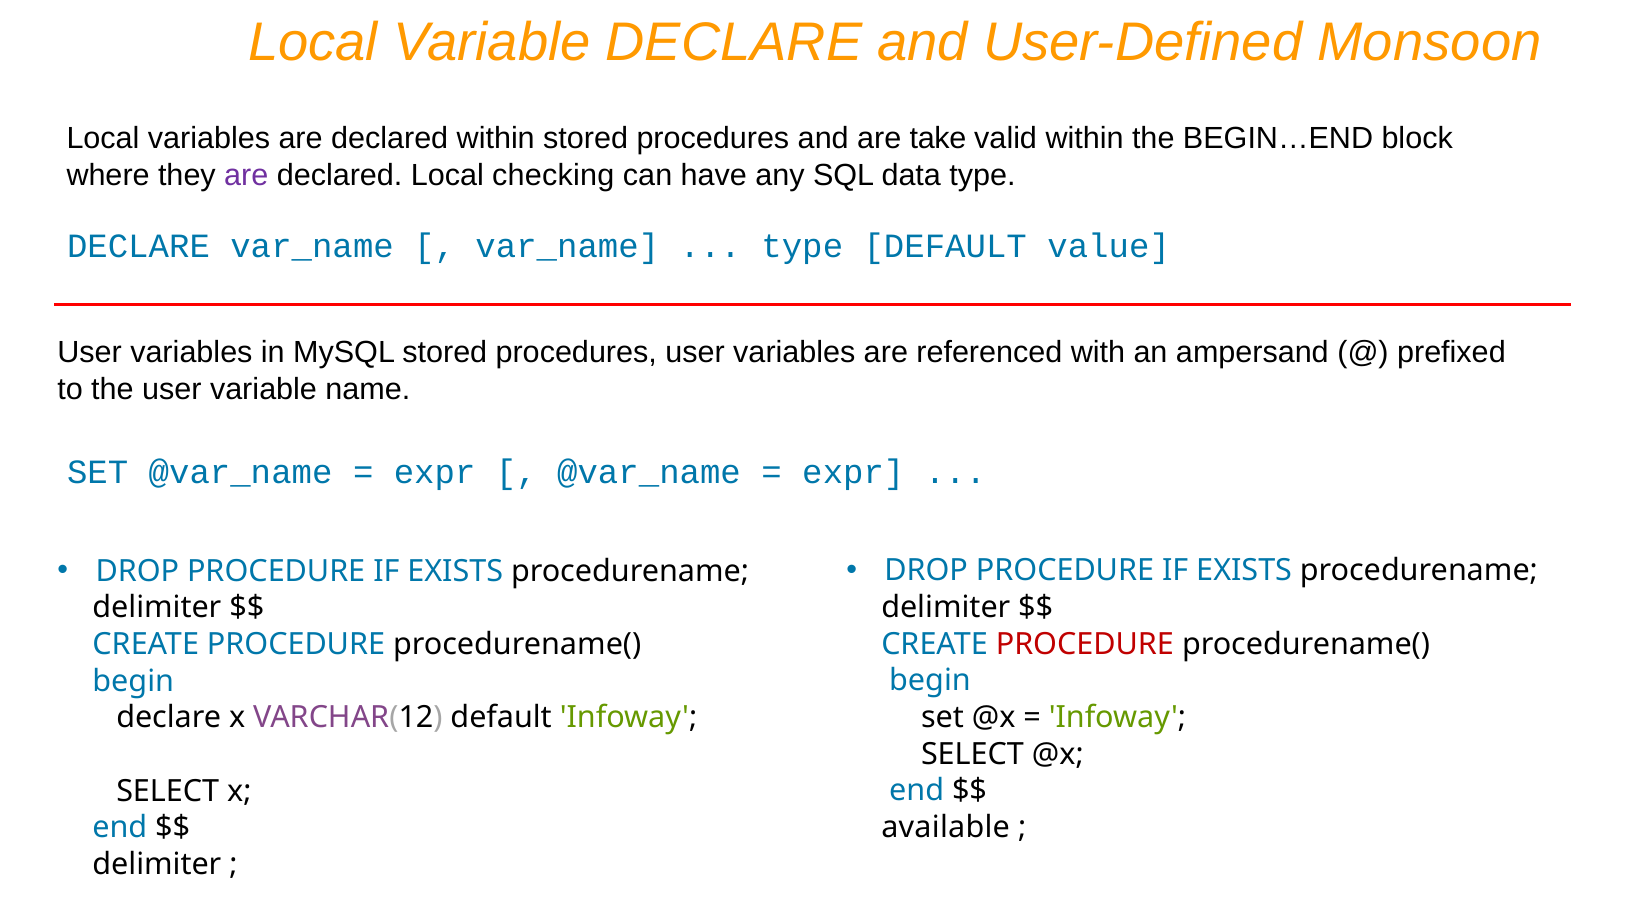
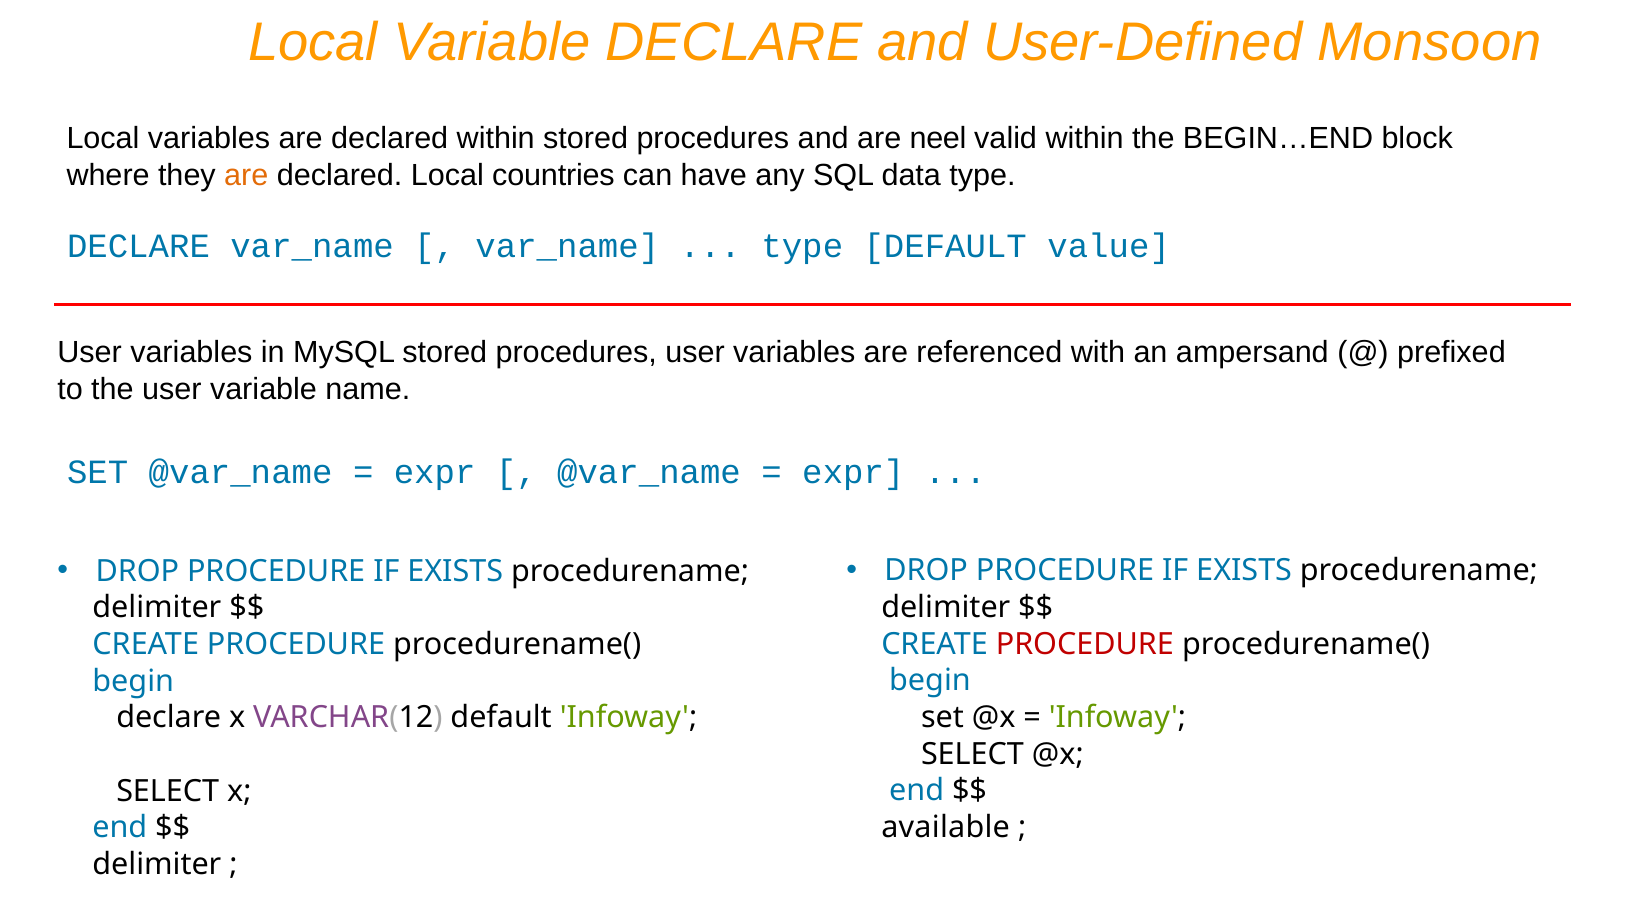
take: take -> neel (938, 138)
are colour: purple -> orange (246, 175)
checking: checking -> countries (553, 175)
